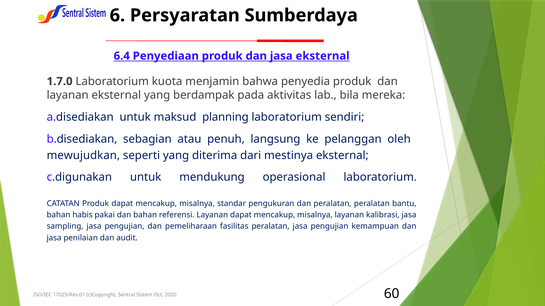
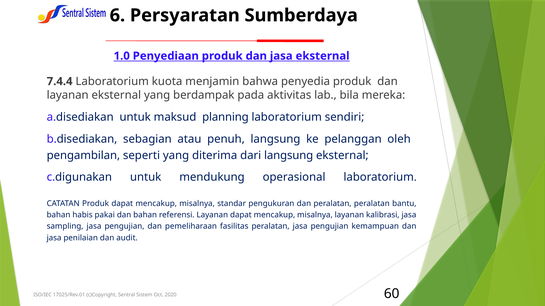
6.4: 6.4 -> 1.0 (122, 56)
1.7.0: 1.7.0 -> 7.4.4 (60, 82)
mewujudkan: mewujudkan -> pengambilan (83, 156)
dari mestinya: mestinya -> langsung (289, 156)
